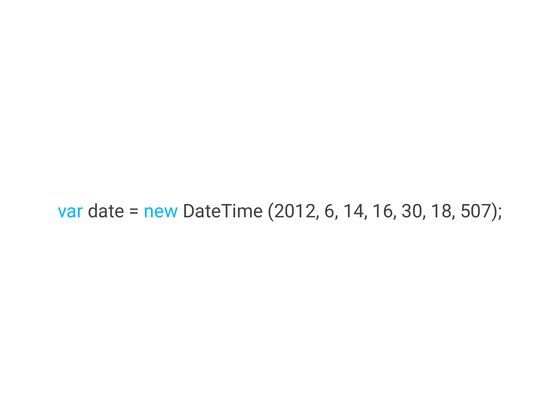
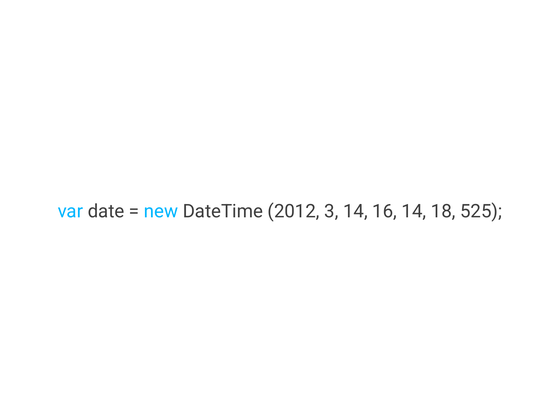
6: 6 -> 3 (331, 211)
16 30: 30 -> 14 (414, 211)
507: 507 -> 525 (481, 211)
